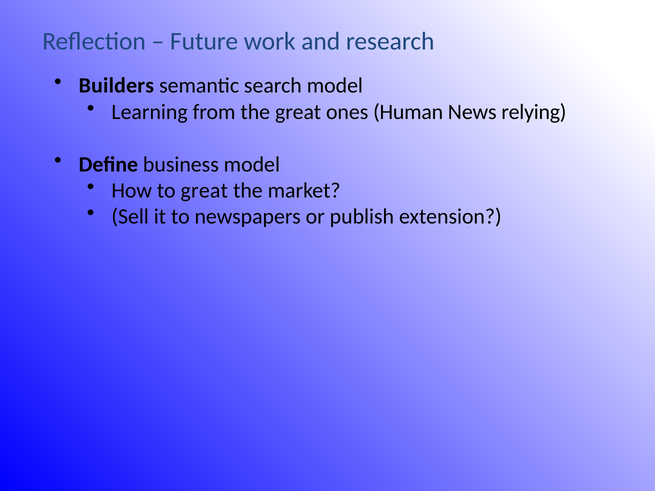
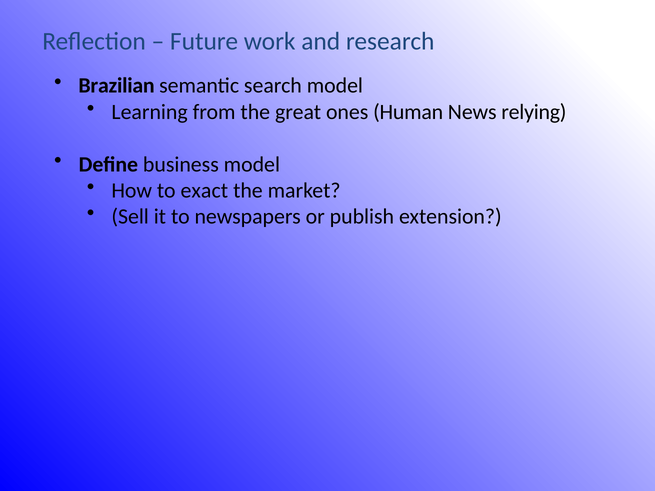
Builders: Builders -> Brazilian (117, 86)
to great: great -> exact (204, 191)
